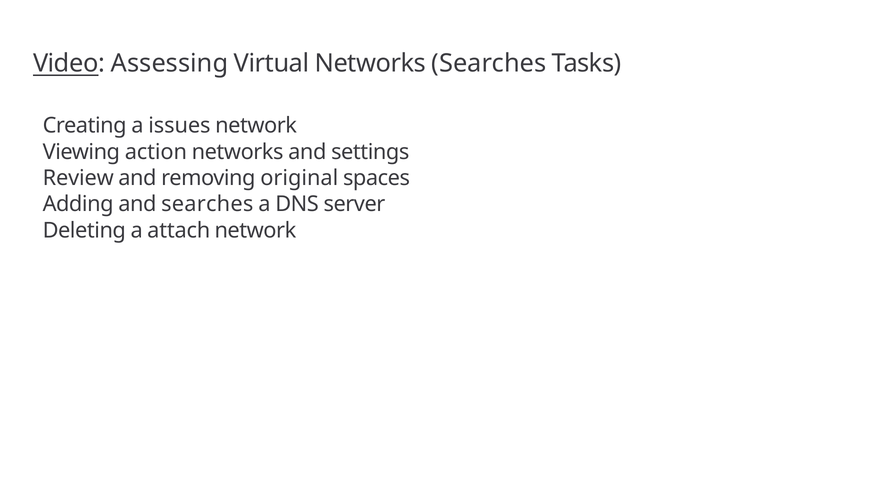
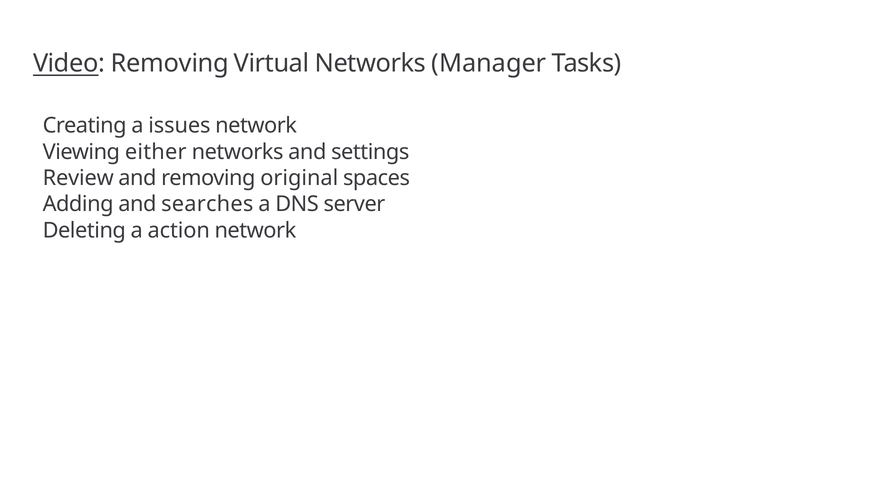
Video Assessing: Assessing -> Removing (170, 64)
Networks Searches: Searches -> Manager (489, 64)
action: action -> either (156, 152)
attach: attach -> action (179, 230)
